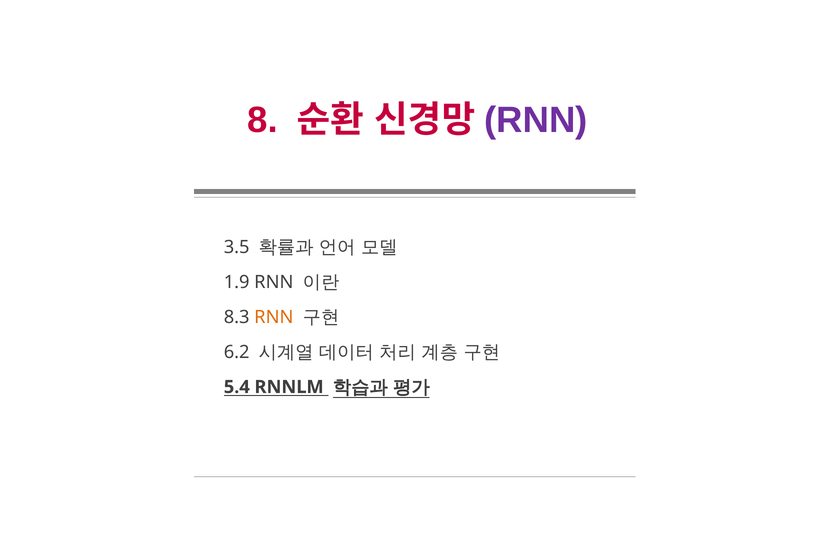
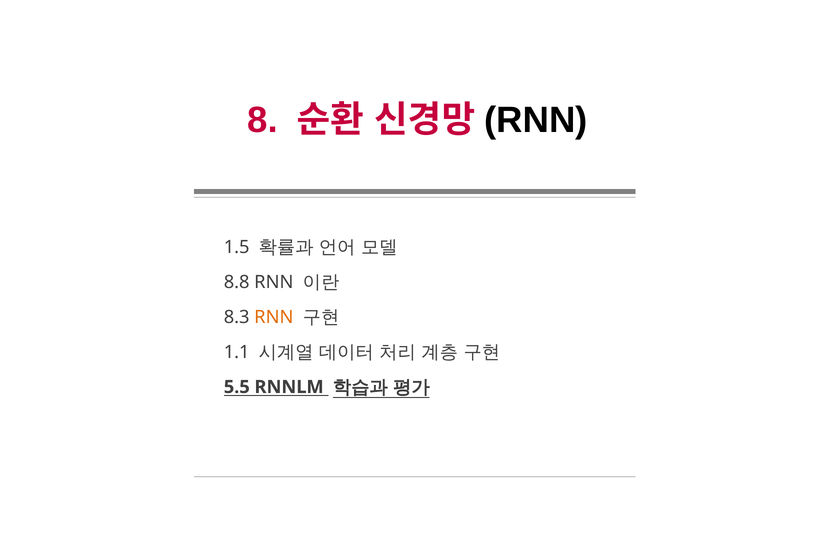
RNN colour: purple -> black (536, 120)
3.5: 3.5 -> 1.5 (237, 247)
1.9: 1.9 -> 8.8 (237, 282)
6.2: 6.2 -> 1.1 (237, 352)
5.4: 5.4 -> 5.5 (237, 387)
